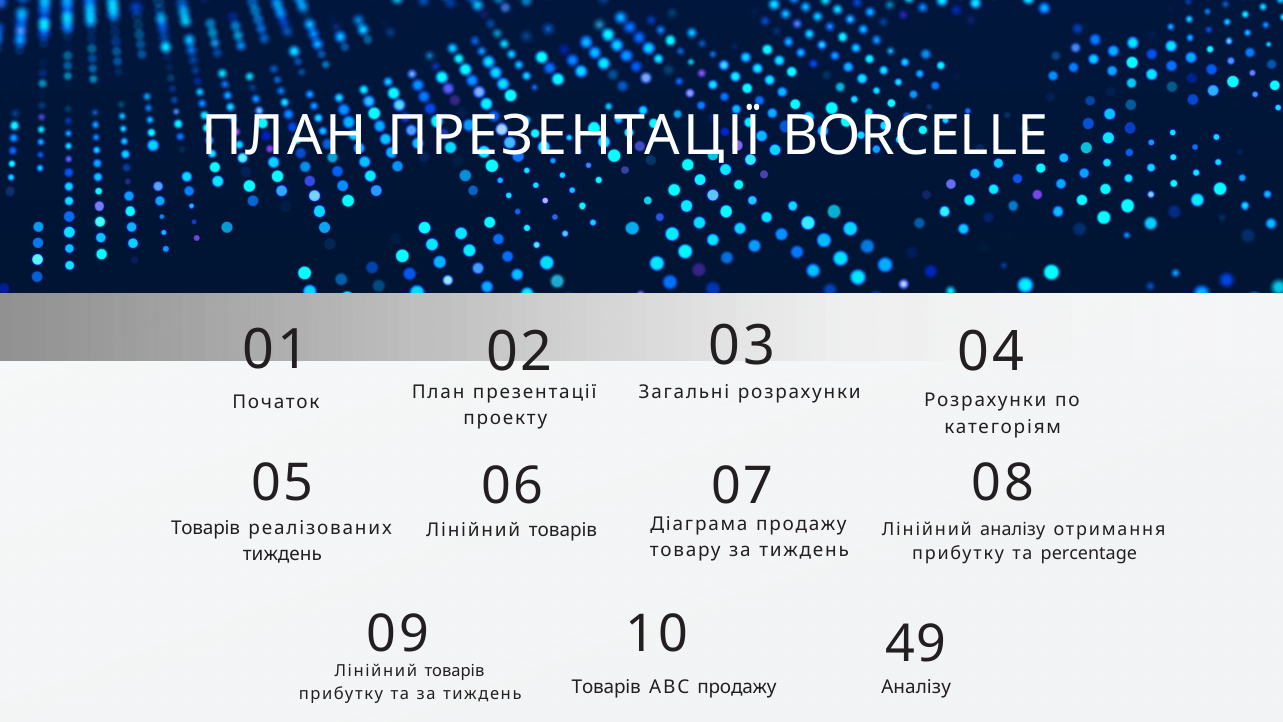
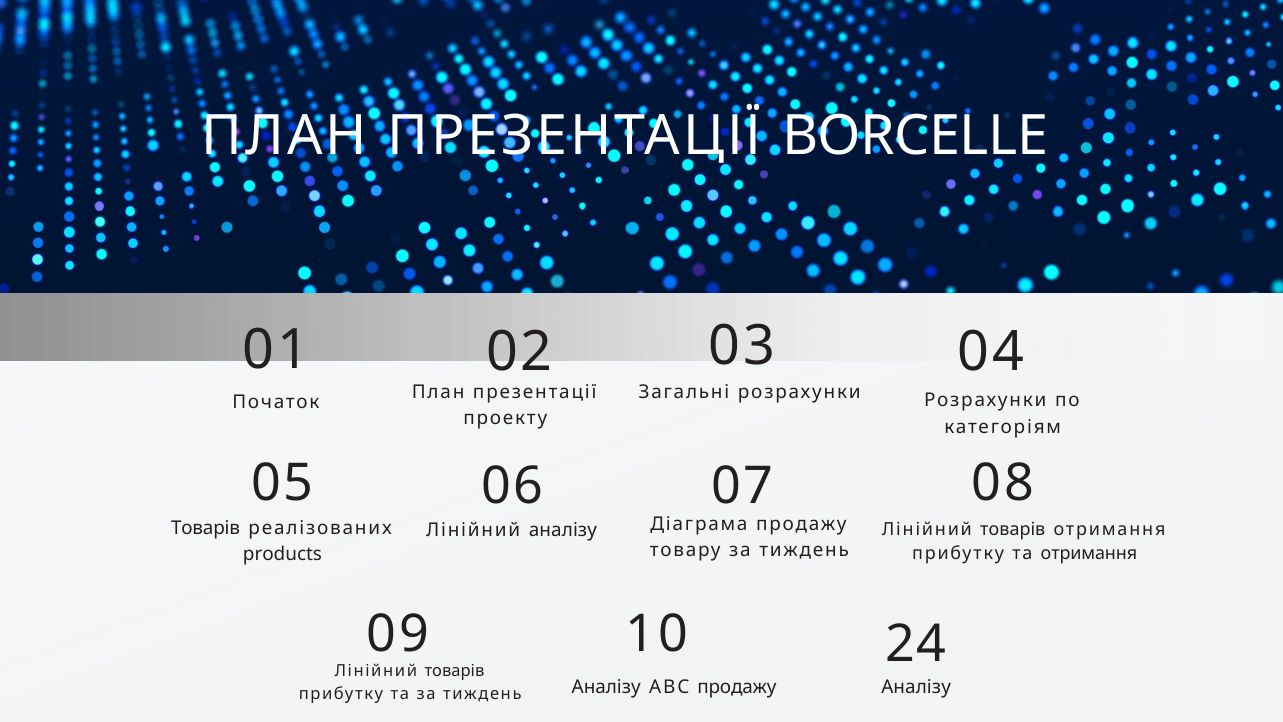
аналізу: аналізу -> товарів (1013, 529)
товарів: товарів -> аналізу (563, 530)
тиждень: тиждень -> products (282, 554)
та percentage: percentage -> отримання (1089, 554)
49: 49 -> 24 (916, 644)
Товарів: Товарів -> Аналізу (606, 687)
